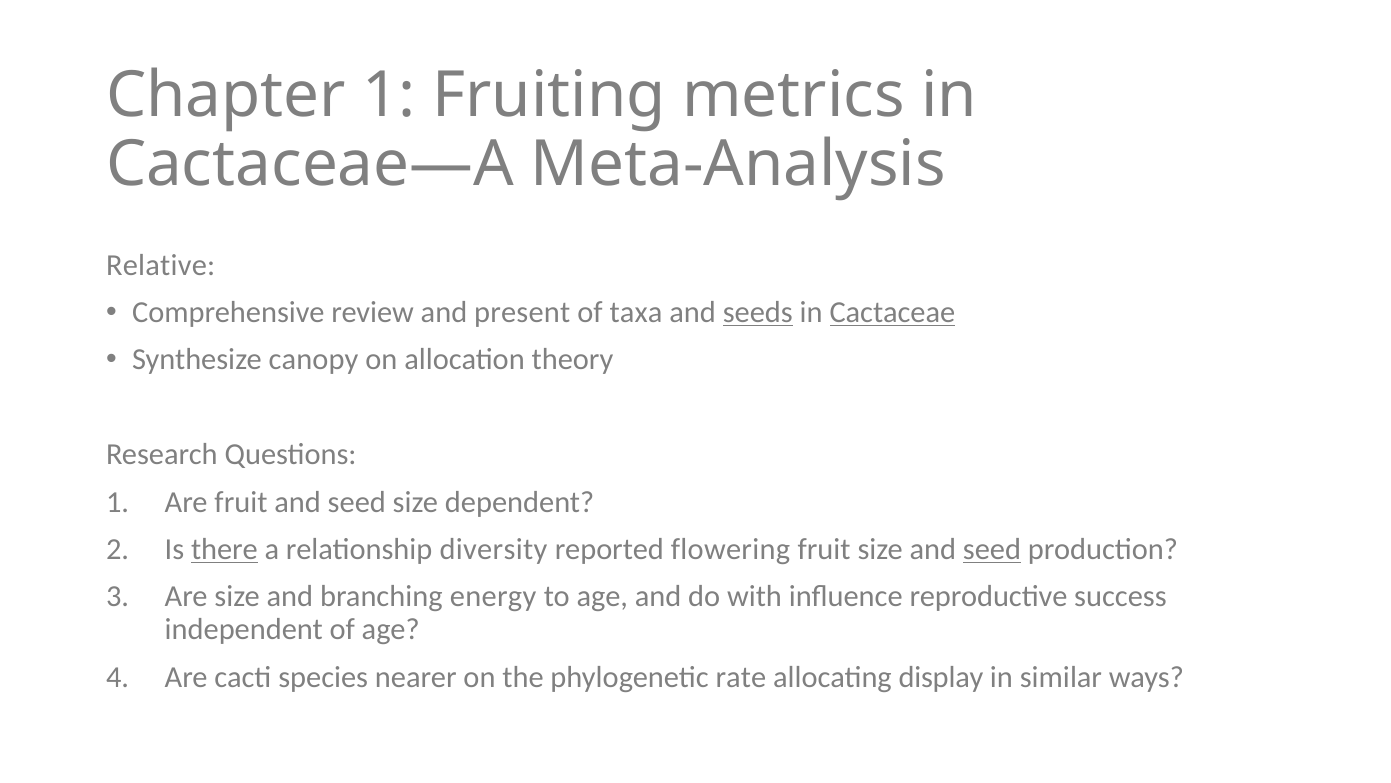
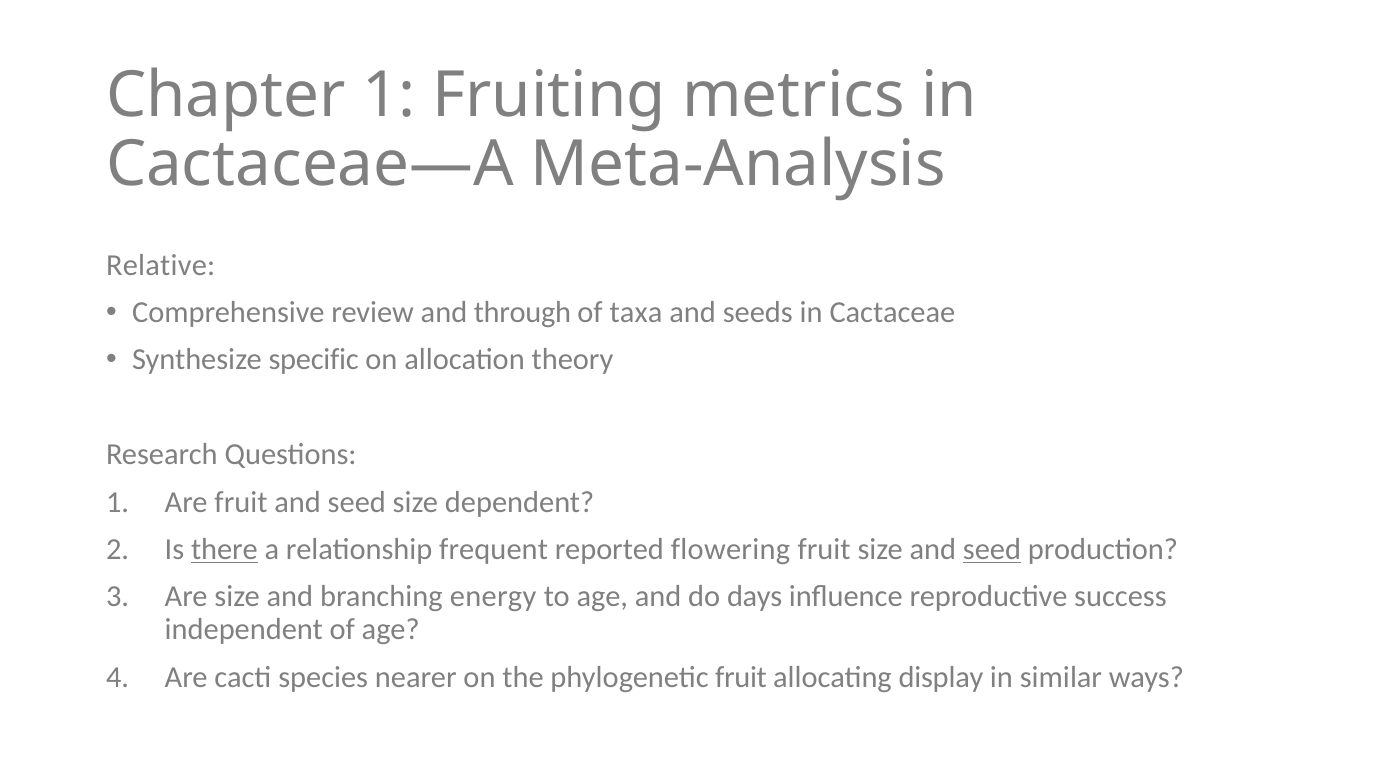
present: present -> through (522, 312)
seeds underline: present -> none (758, 312)
Cactaceae underline: present -> none (892, 312)
canopy: canopy -> specific (314, 360)
diversity: diversity -> frequent (494, 549)
with: with -> days (755, 596)
phylogenetic rate: rate -> fruit (741, 677)
